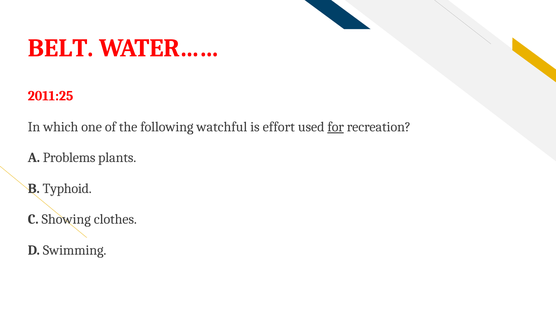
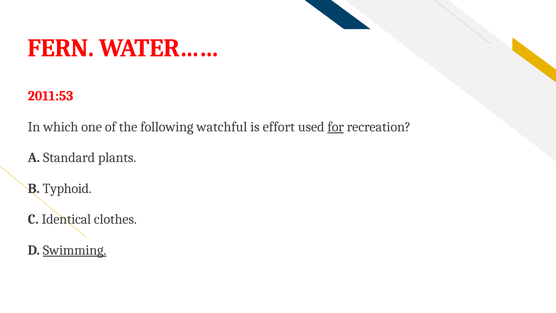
BELT: BELT -> FERN (61, 48)
2011:25: 2011:25 -> 2011:53 (51, 96)
Problems: Problems -> Standard (69, 158)
Showing: Showing -> Identical (66, 219)
Swimming underline: none -> present (75, 250)
